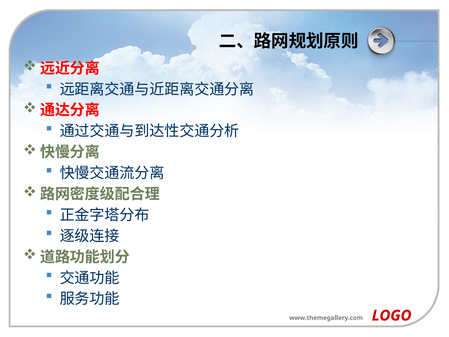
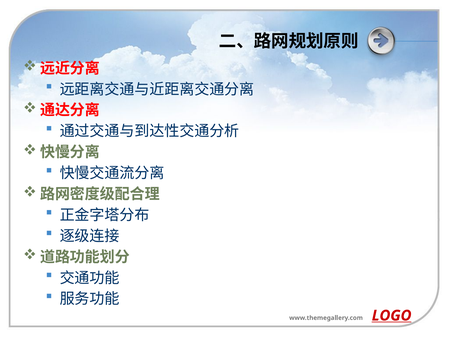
LOGO underline: none -> present (392, 315)
